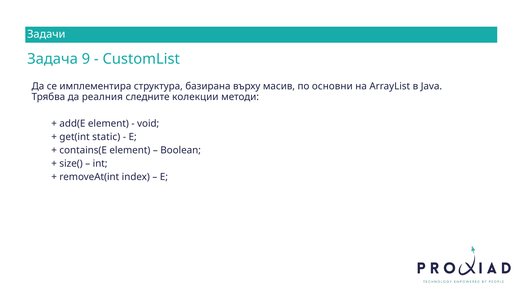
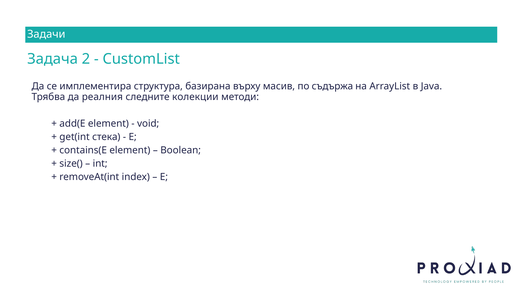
9: 9 -> 2 (86, 59)
основни: основни -> съдържа (332, 86)
static: static -> стека (106, 137)
